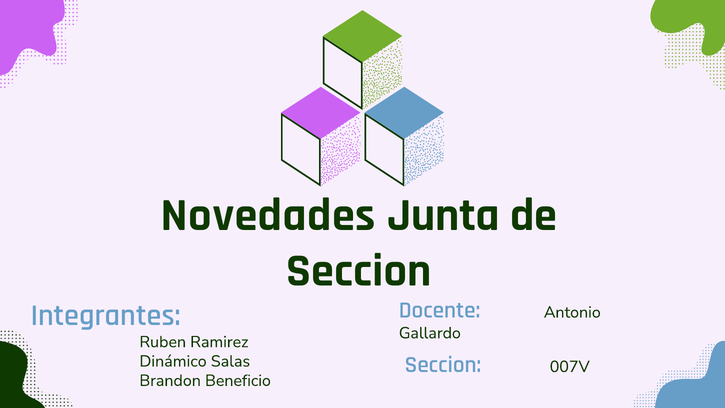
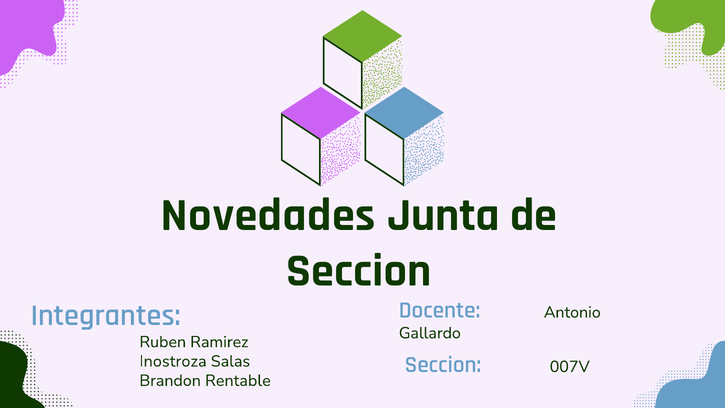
Dinámico: Dinámico -> Inostroza (173, 361)
Beneficio: Beneficio -> Rentable (238, 380)
